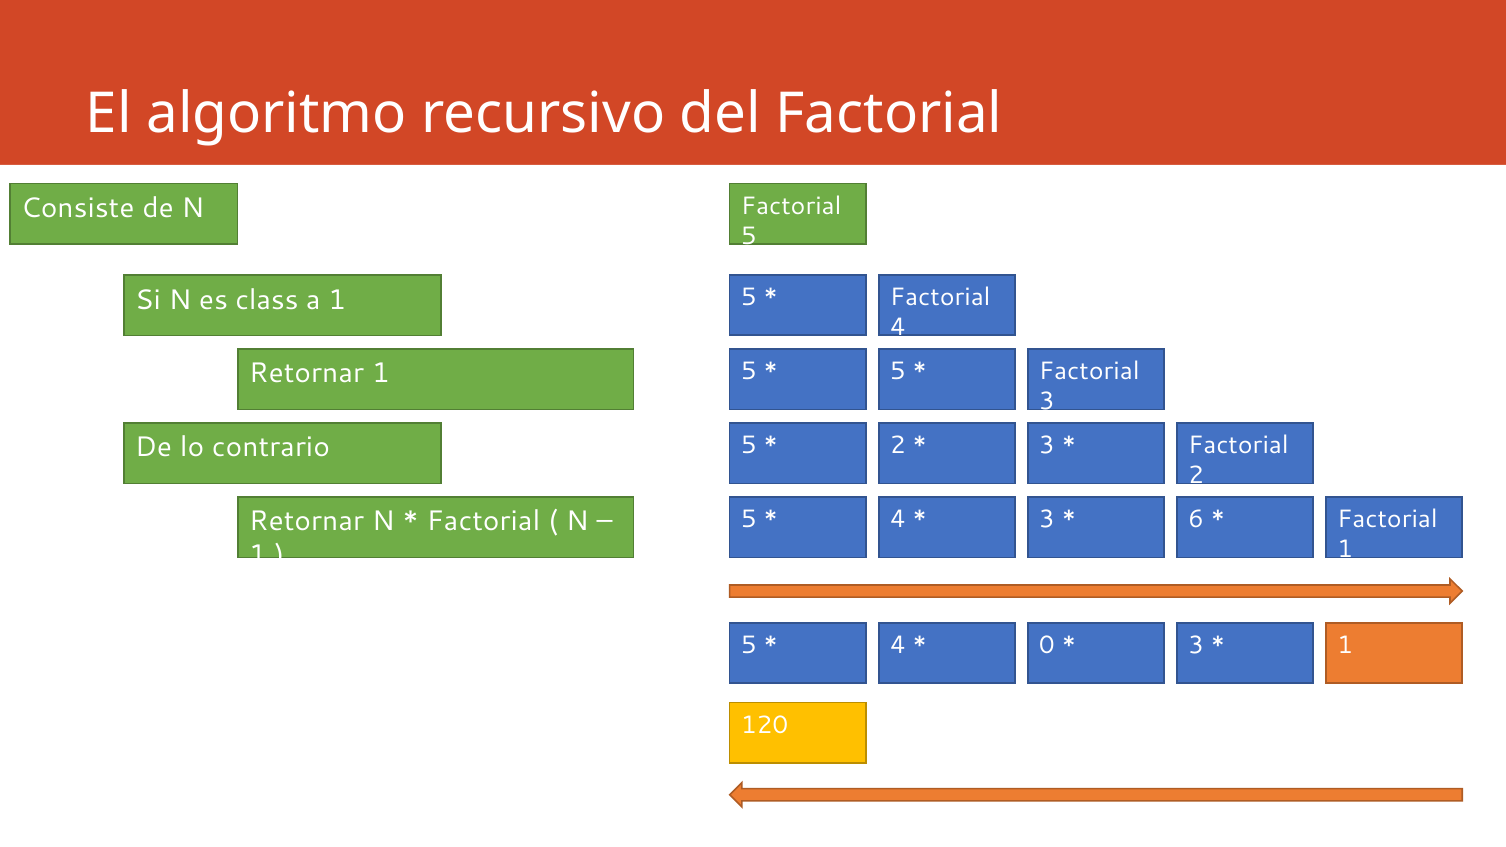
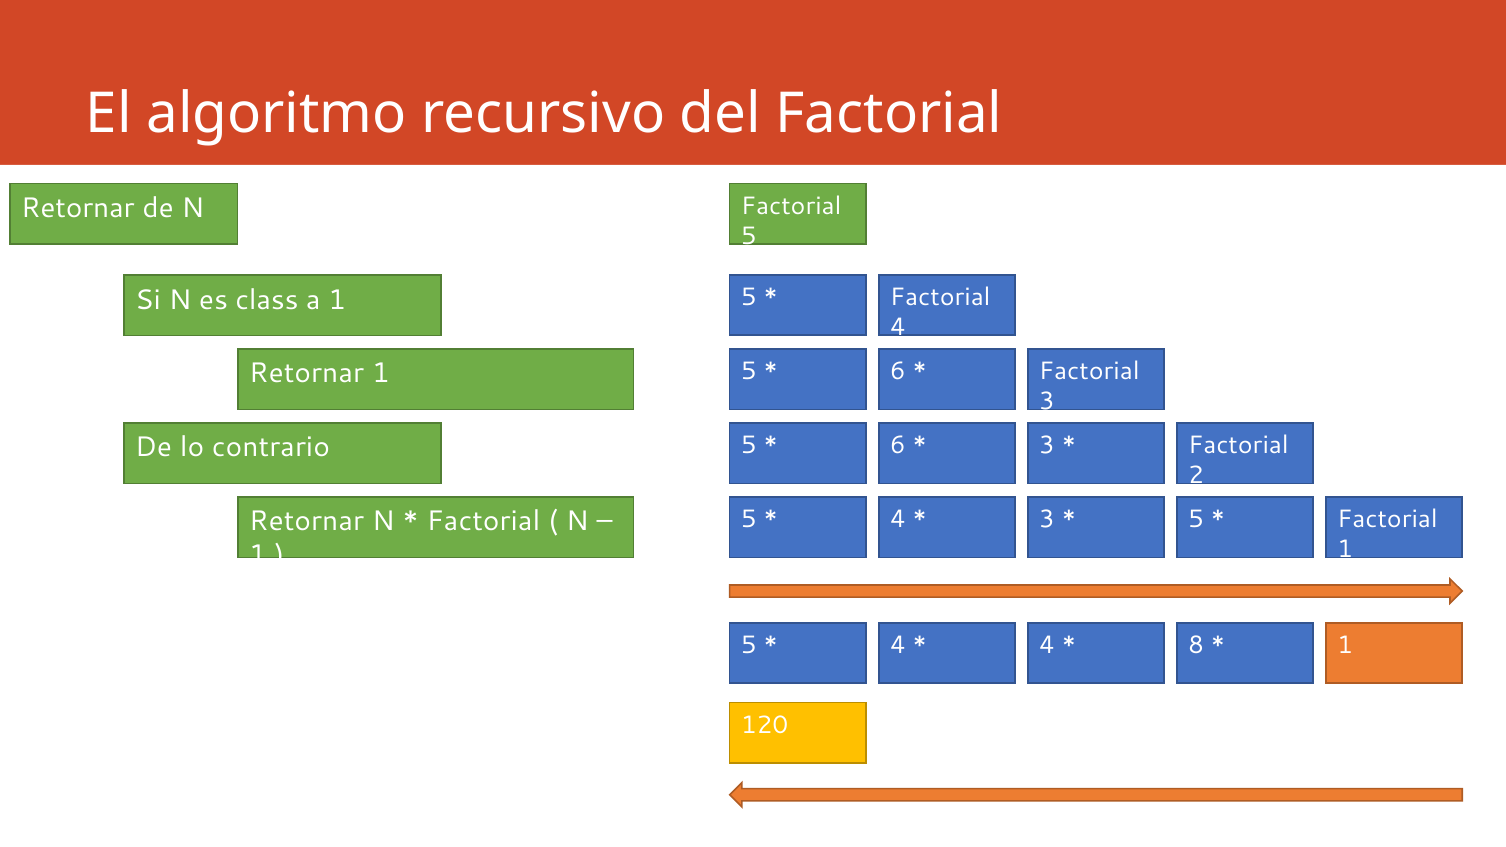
Consiste: Consiste -> Retornar (78, 208)
5: 5 -> 6 (898, 372)
2: 2 -> 6 (898, 446)
6: 6 -> 5 (1196, 520)
0: 0 -> 4 (1047, 645)
3: 3 -> 8 (1196, 645)
